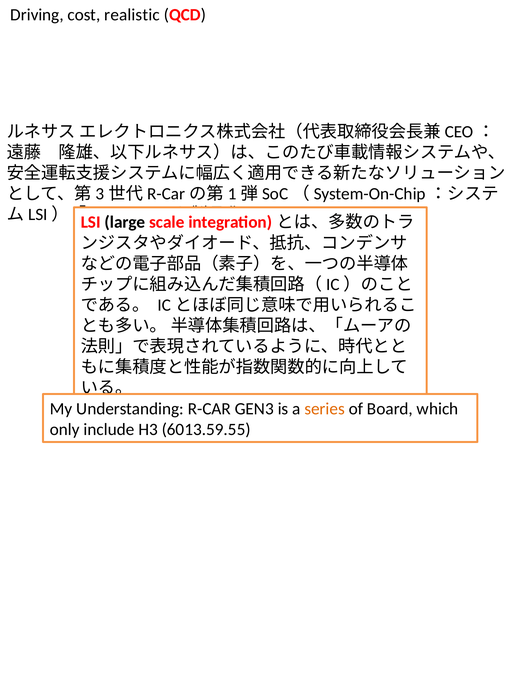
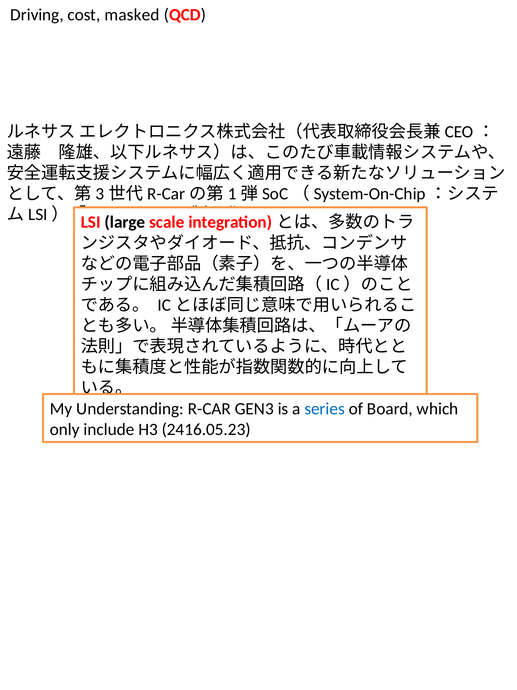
realistic: realistic -> masked (132, 15)
series colour: orange -> blue (325, 408)
6013.59.55: 6013.59.55 -> 2416.05.23 (206, 429)
